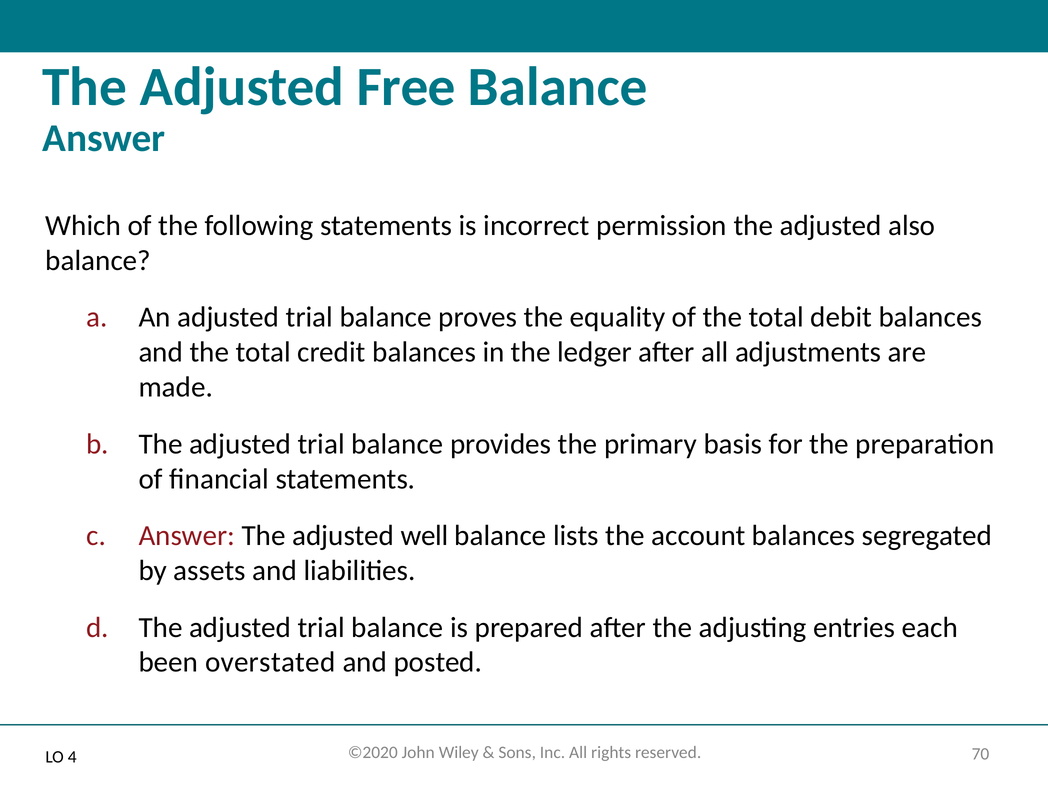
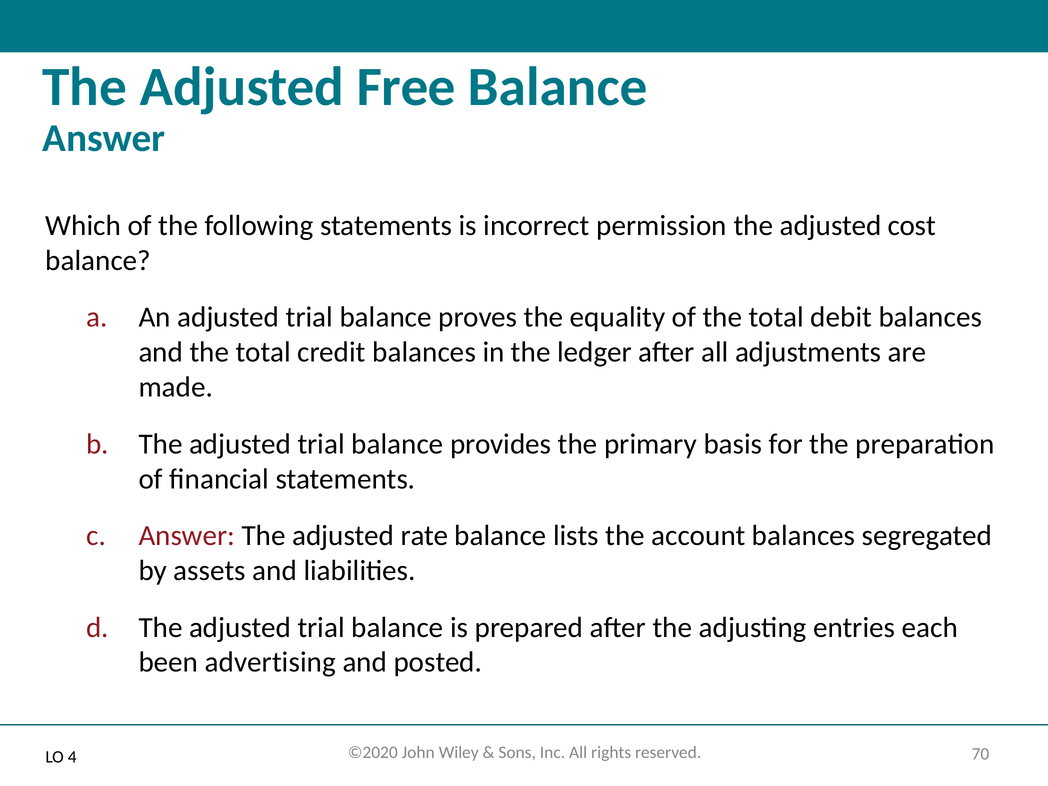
also: also -> cost (912, 226)
well: well -> rate (424, 536)
overstated: overstated -> advertising (270, 662)
